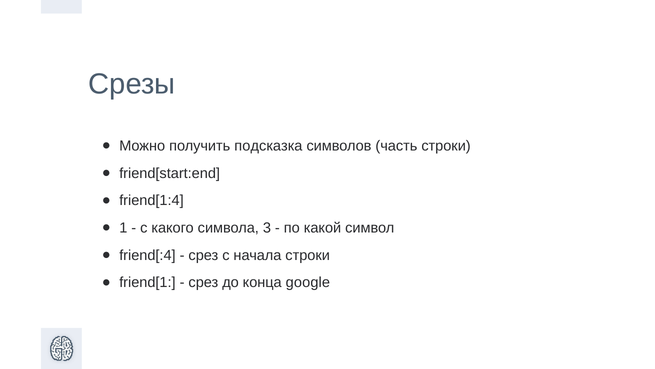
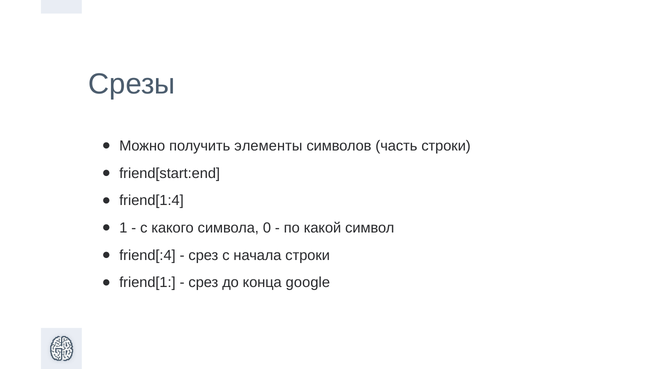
подсказка: подсказка -> элементы (268, 146)
3: 3 -> 0 (267, 228)
